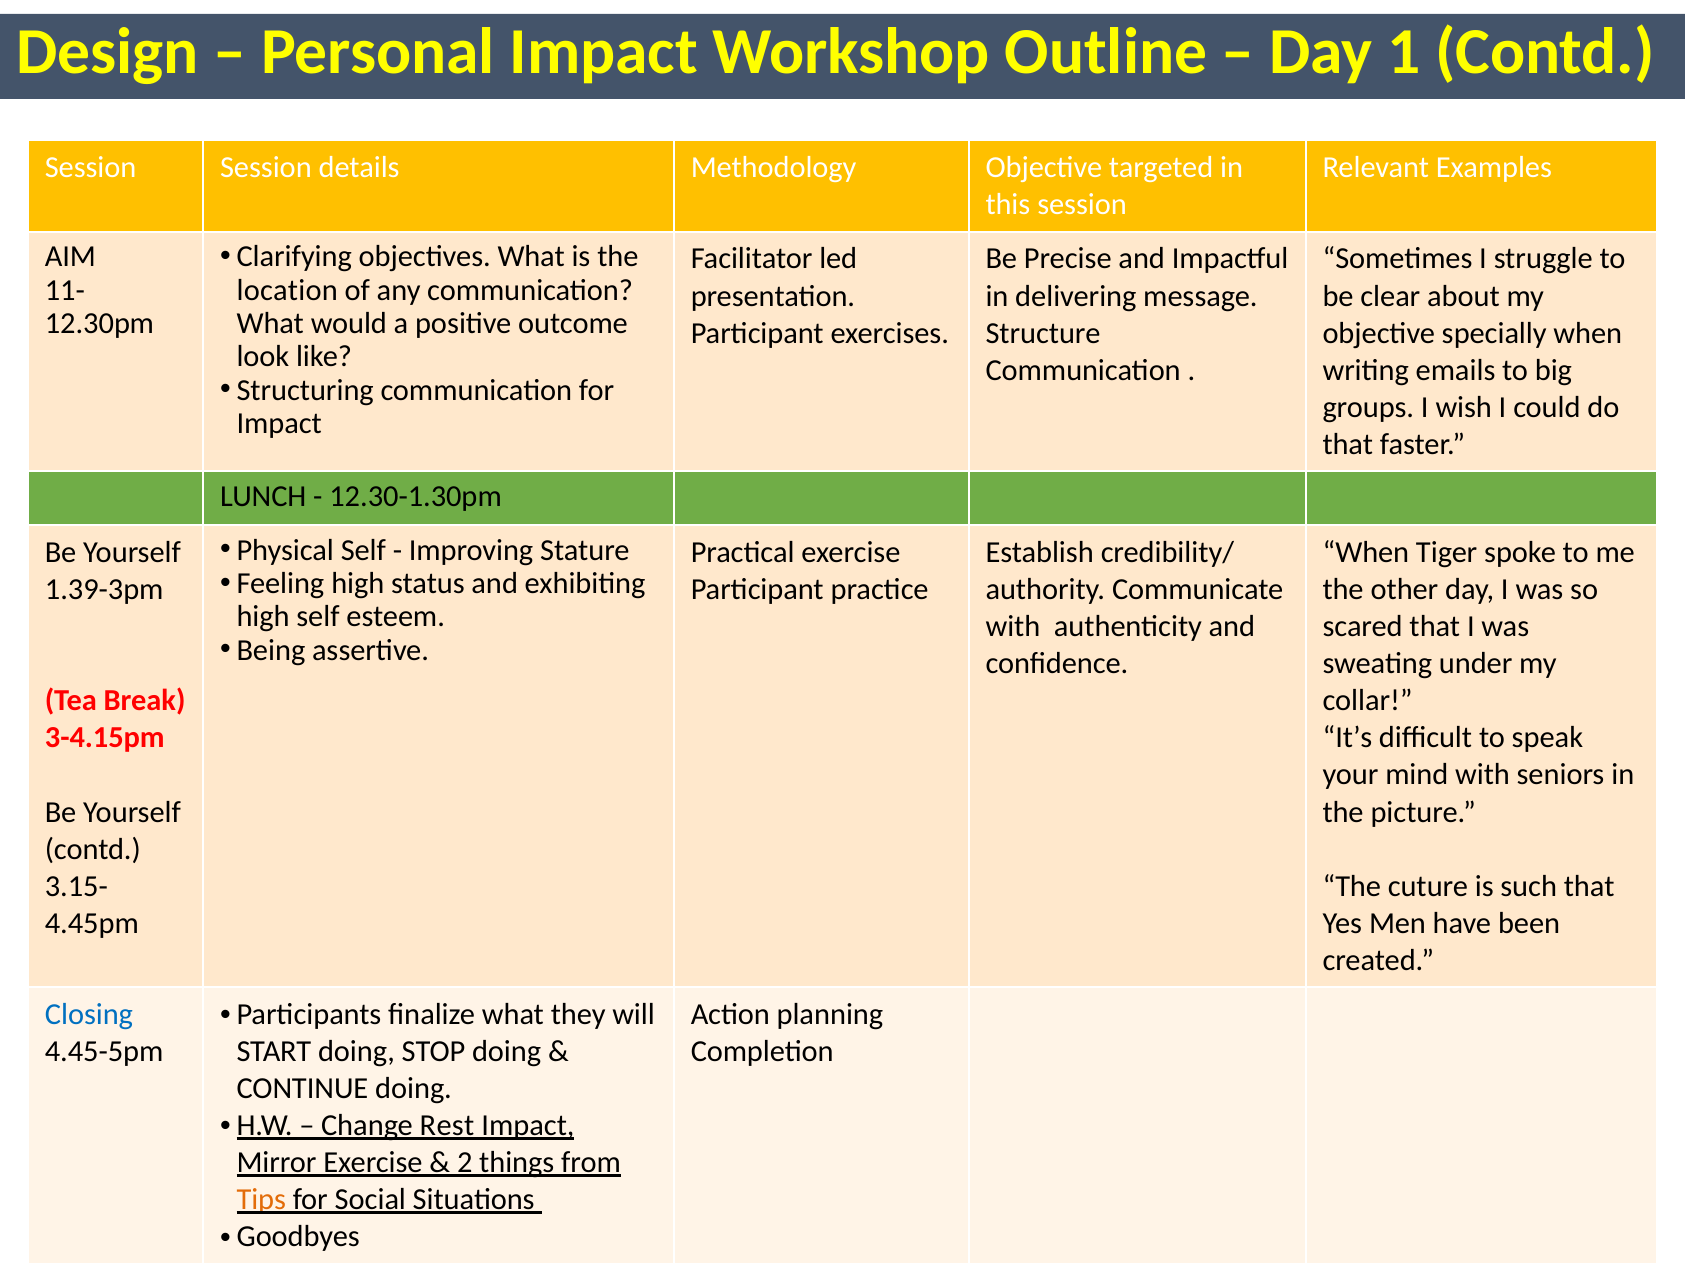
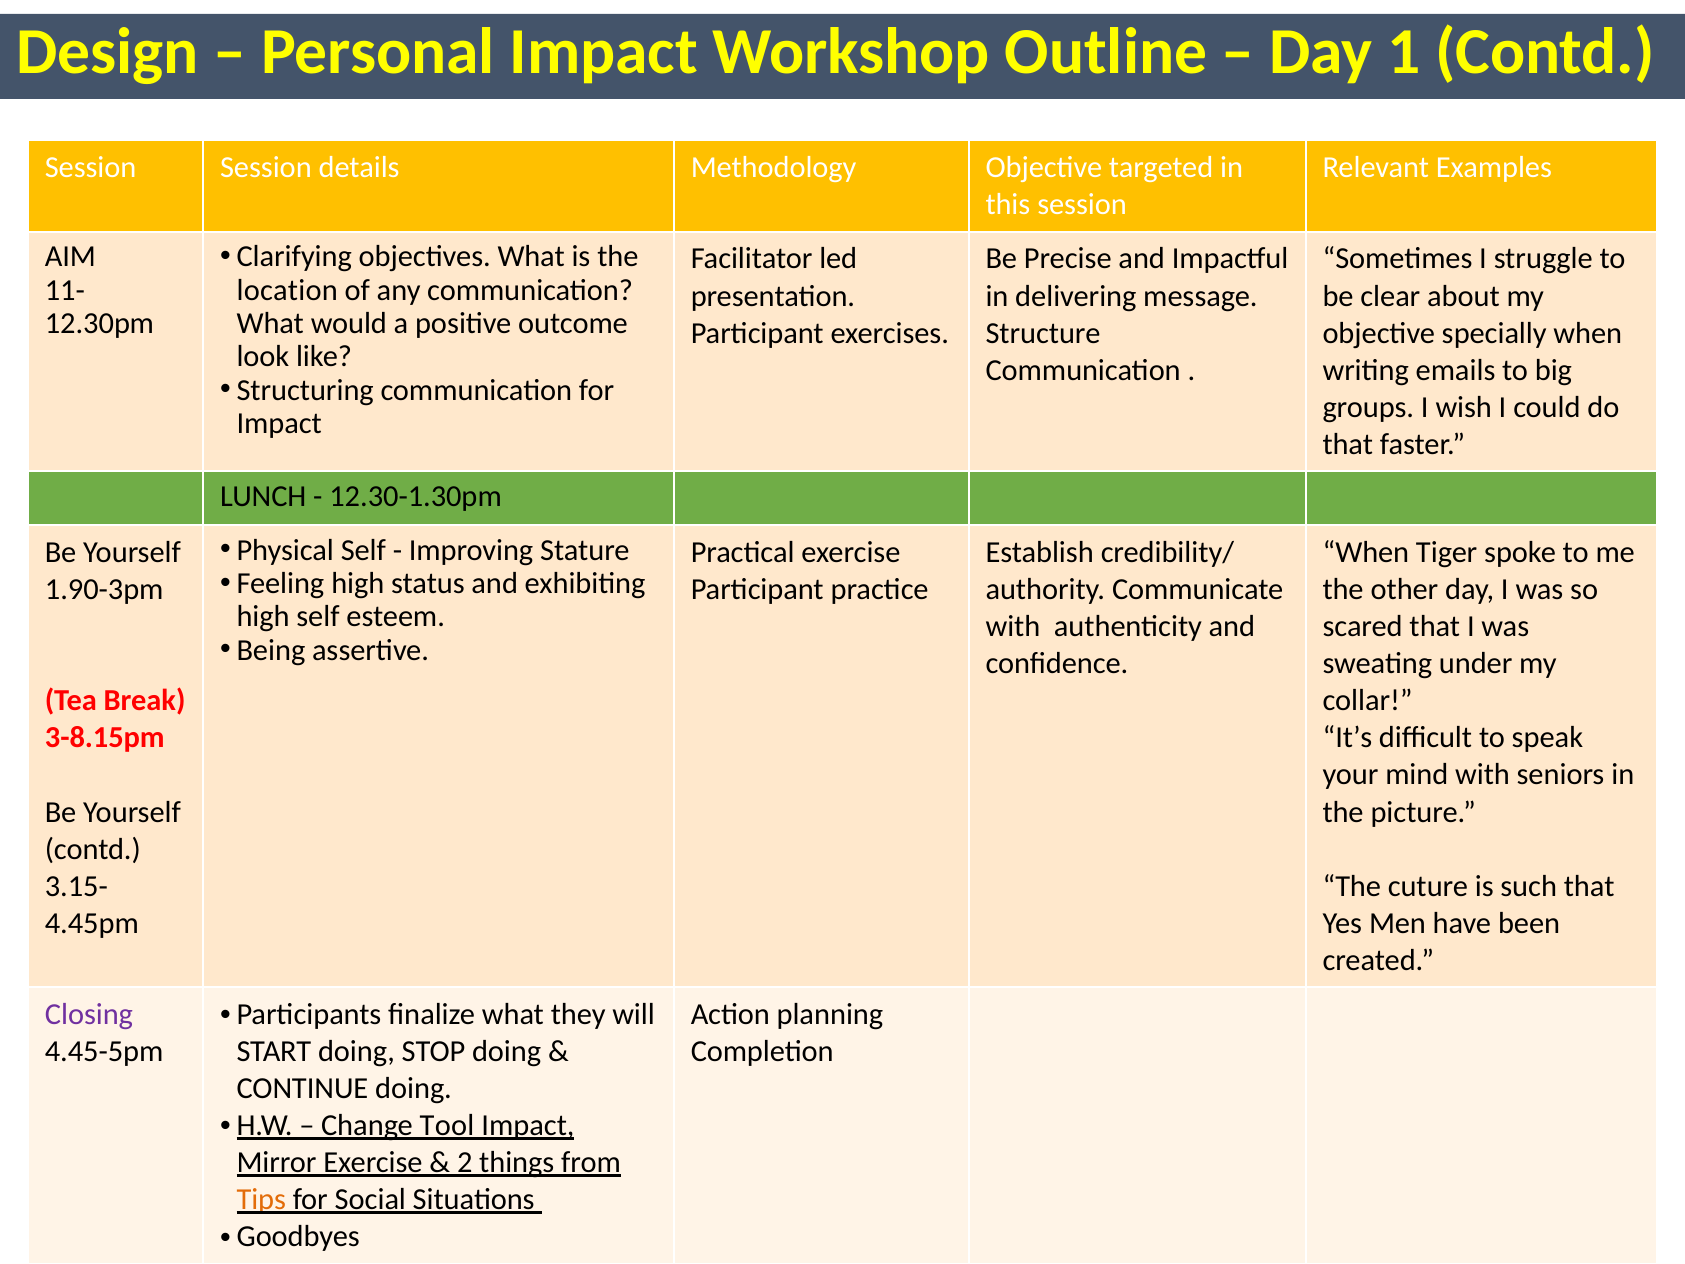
1.39-3pm: 1.39-3pm -> 1.90-3pm (104, 589)
3-4.15pm: 3-4.15pm -> 3-8.15pm (105, 738)
Closing colour: blue -> purple (89, 1014)
Rest: Rest -> Tool (447, 1125)
